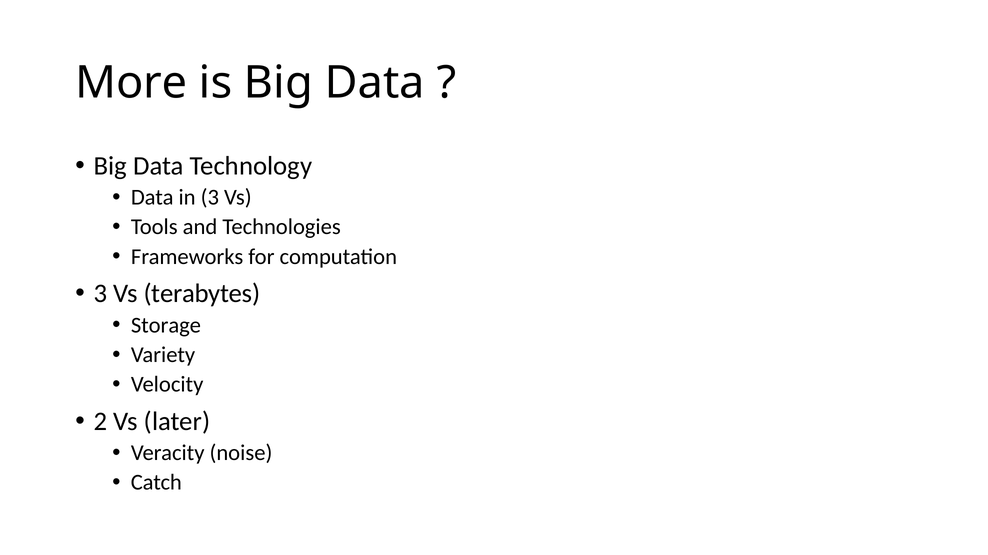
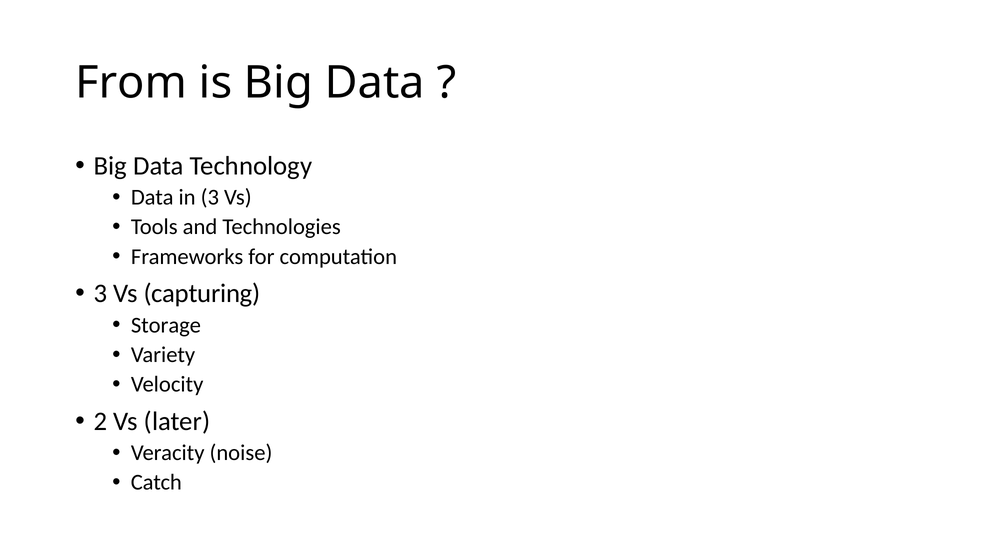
More: More -> From (131, 83)
terabytes: terabytes -> capturing (202, 294)
